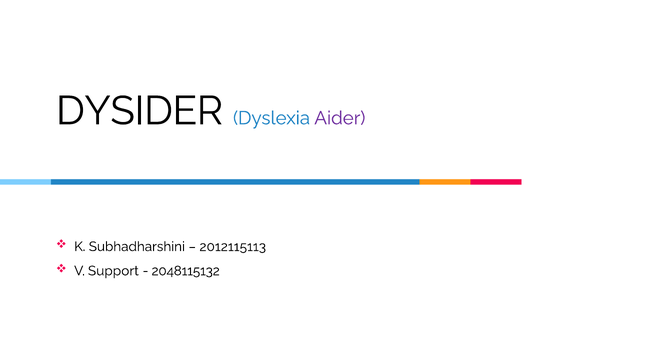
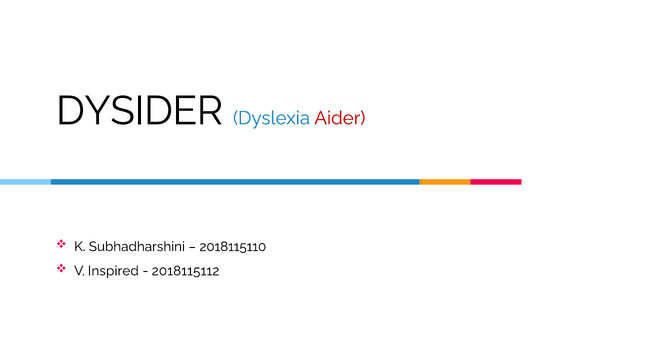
Aider colour: purple -> red (340, 118)
2012115113: 2012115113 -> 2018115110 (233, 246)
Support: Support -> Inspired (113, 270)
2048115132: 2048115132 -> 2018115112 (186, 270)
